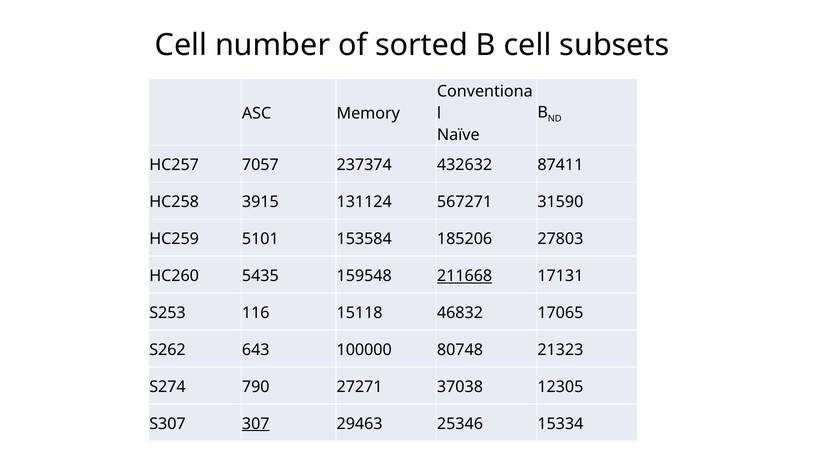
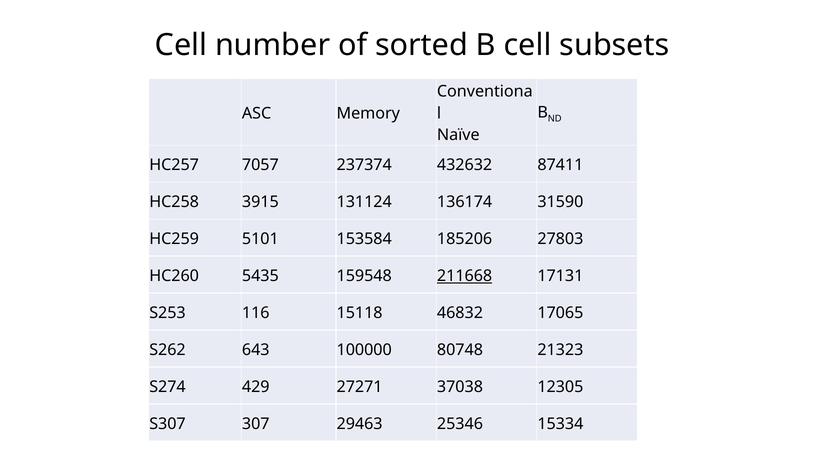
567271: 567271 -> 136174 (465, 202)
790: 790 -> 429 (256, 387)
307 underline: present -> none (256, 424)
